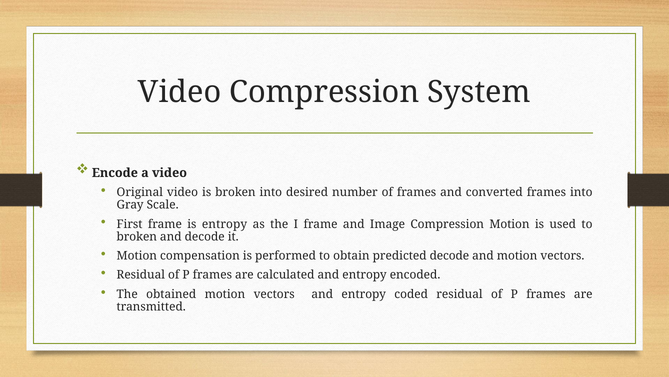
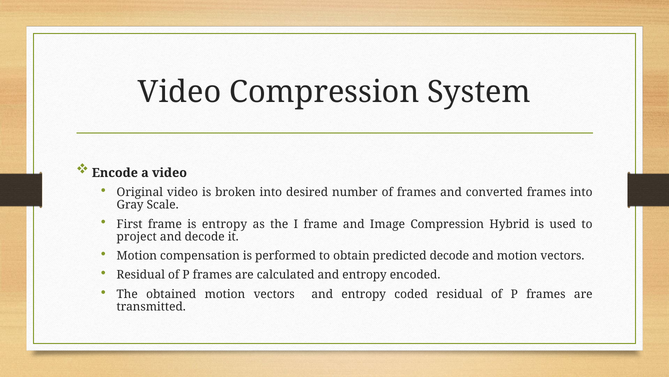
Compression Motion: Motion -> Hybrid (509, 224)
broken: broken -> project (137, 236)
